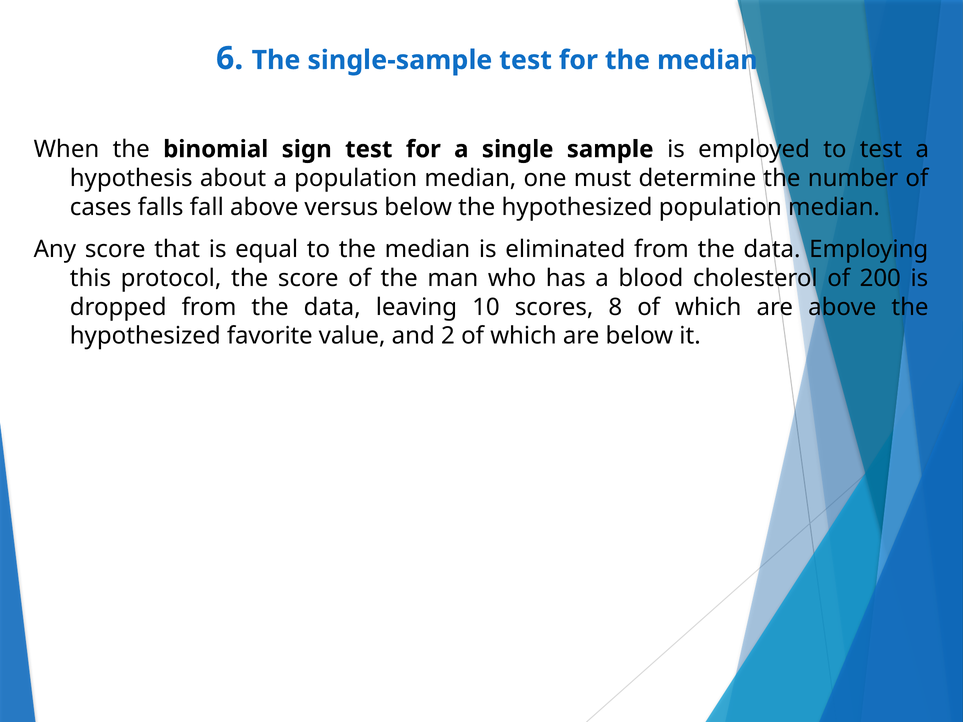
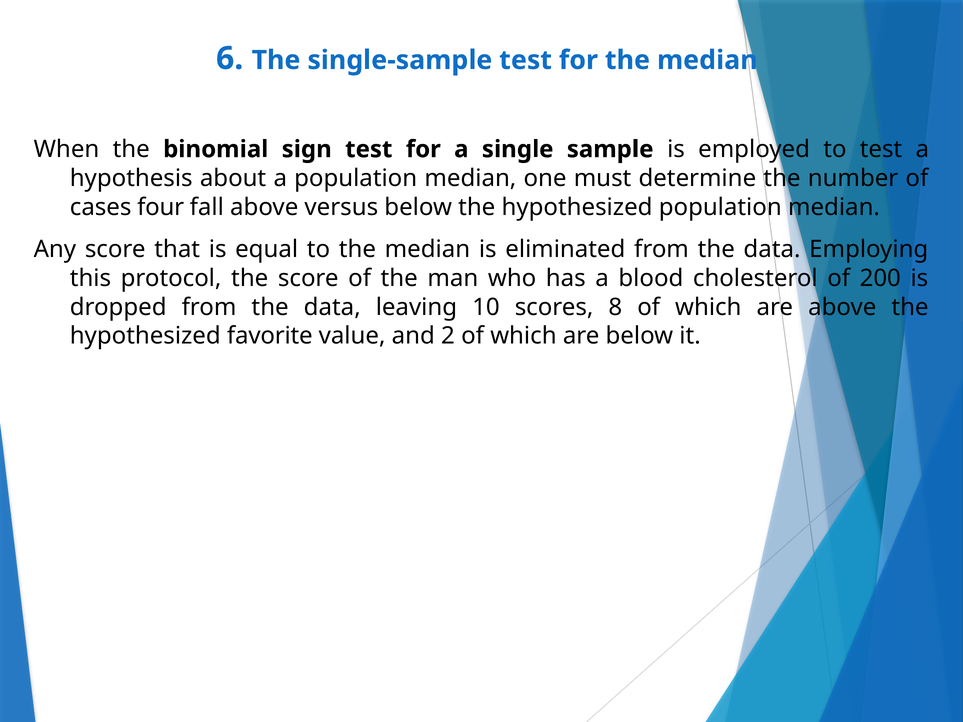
falls: falls -> four (161, 207)
